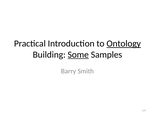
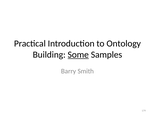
Ontology underline: present -> none (124, 44)
